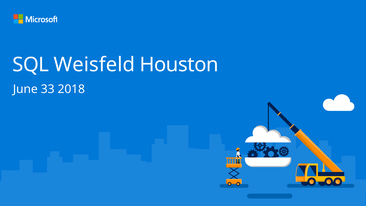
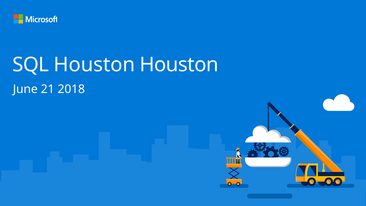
SQL Weisfeld: Weisfeld -> Houston (94, 65)
33: 33 -> 21 (48, 89)
